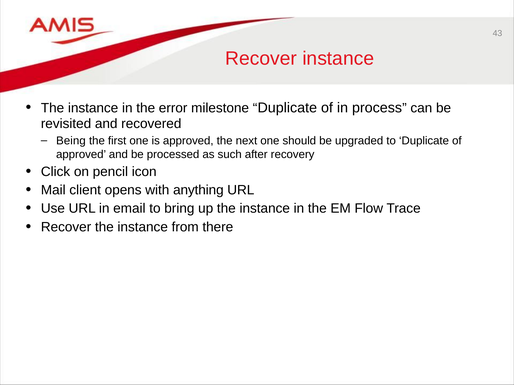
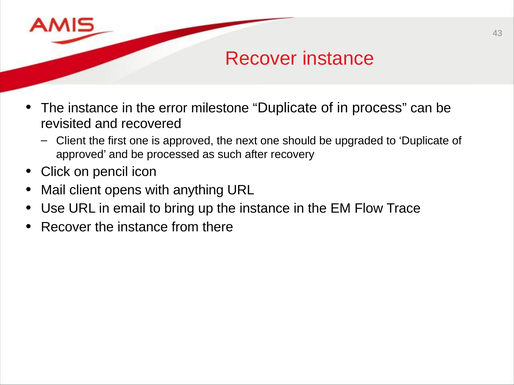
Being: Being -> Client (71, 141)
